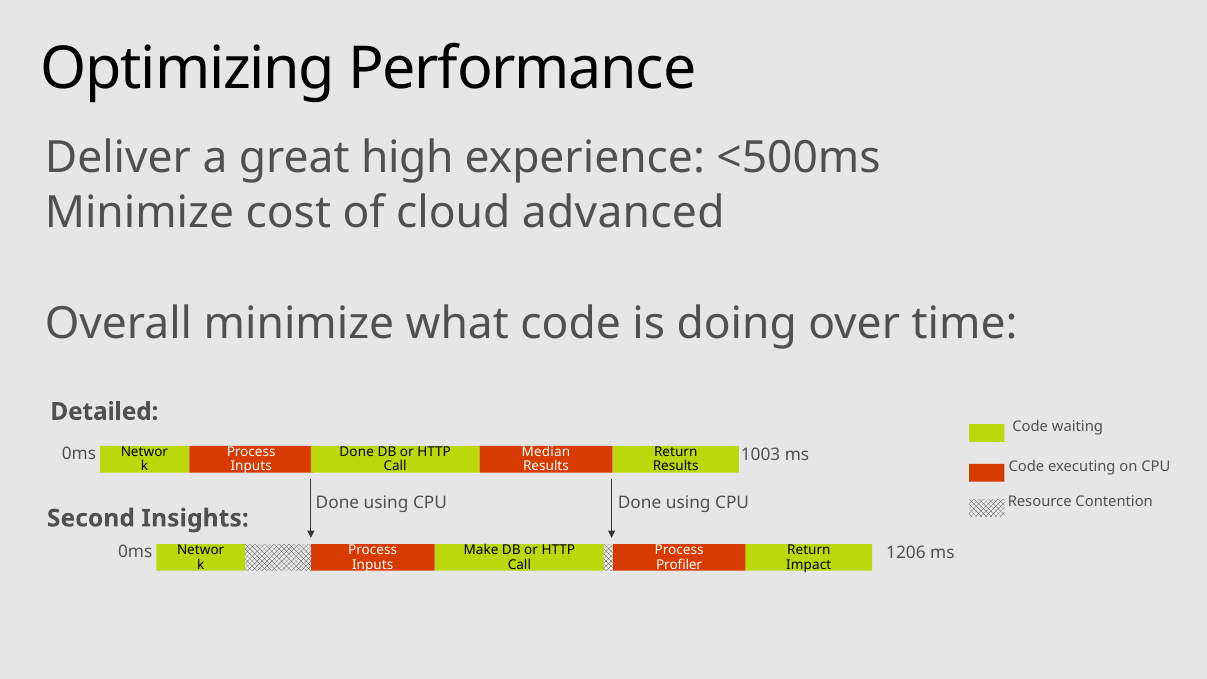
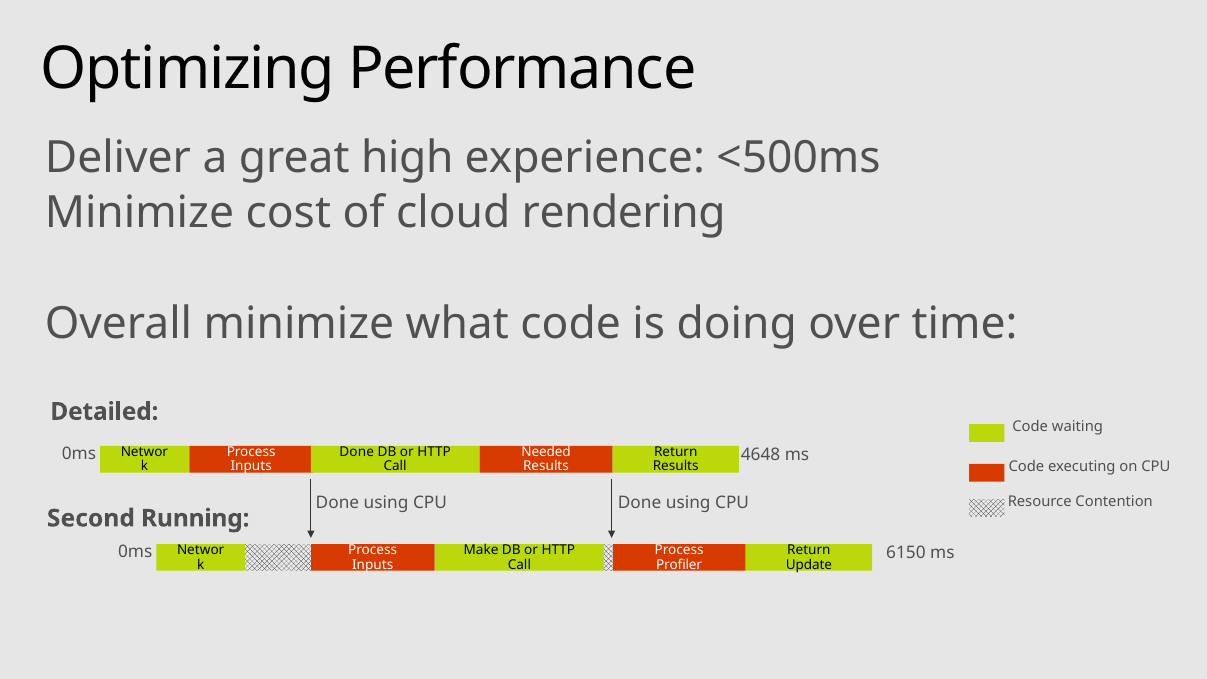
advanced: advanced -> rendering (624, 213)
Median: Median -> Needed (546, 452)
1003: 1003 -> 4648 (761, 455)
Insights: Insights -> Running (195, 518)
1206: 1206 -> 6150 (906, 553)
Impact: Impact -> Update (809, 565)
